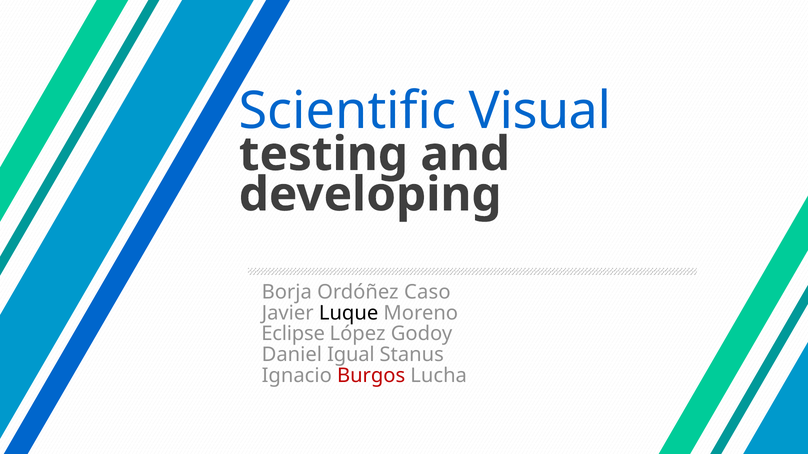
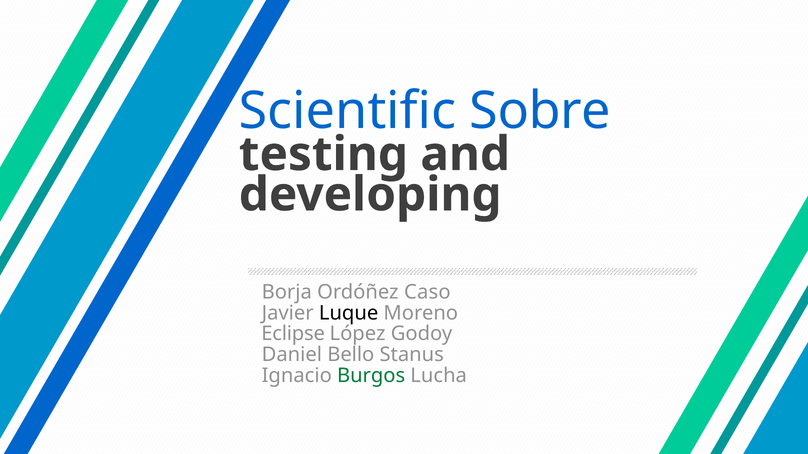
Visual: Visual -> Sobre (540, 111)
Igual: Igual -> Bello (351, 355)
Burgos colour: red -> green (371, 376)
